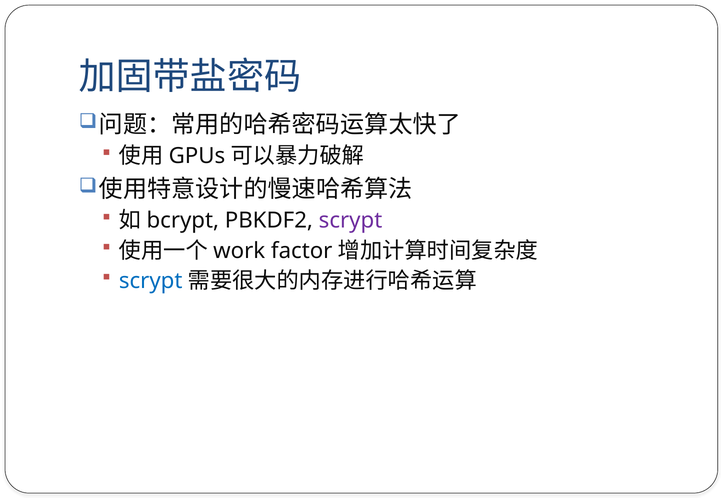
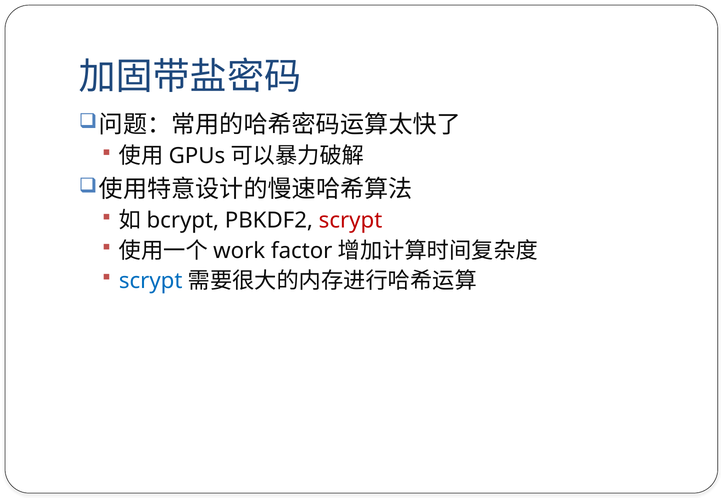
scrypt colour: purple -> red (351, 221)
